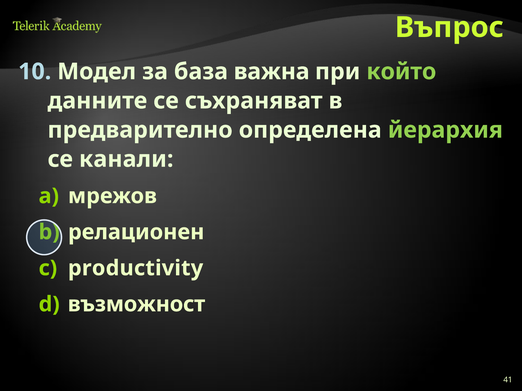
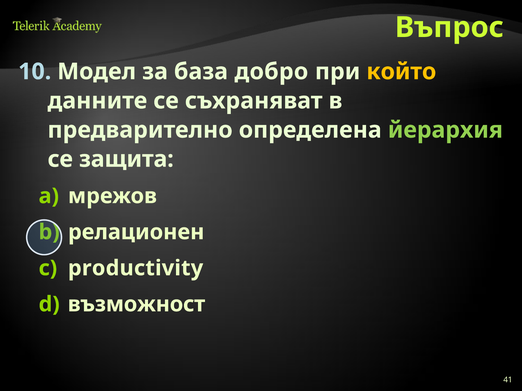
важна: важна -> добро (271, 72)
който colour: light green -> yellow (401, 72)
канали: канали -> защита (126, 159)
